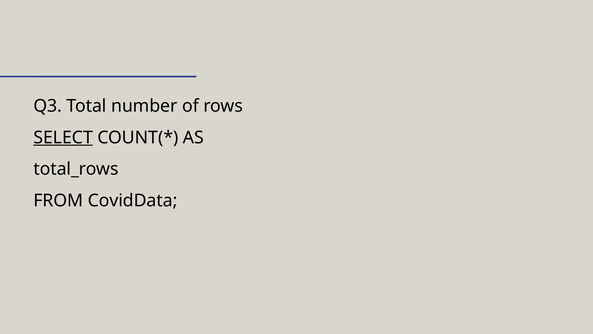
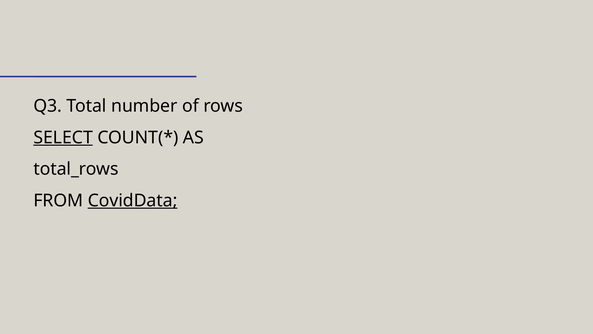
CovidData underline: none -> present (133, 200)
